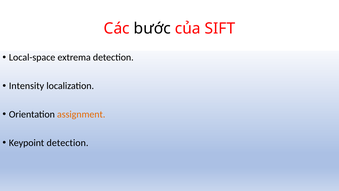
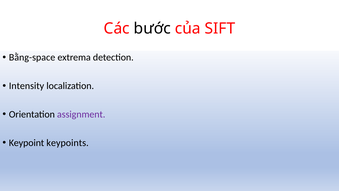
Local-space: Local-space -> Bằng-space (32, 57)
assignment colour: orange -> purple (81, 114)
Keypoint detection: detection -> keypoints (68, 143)
